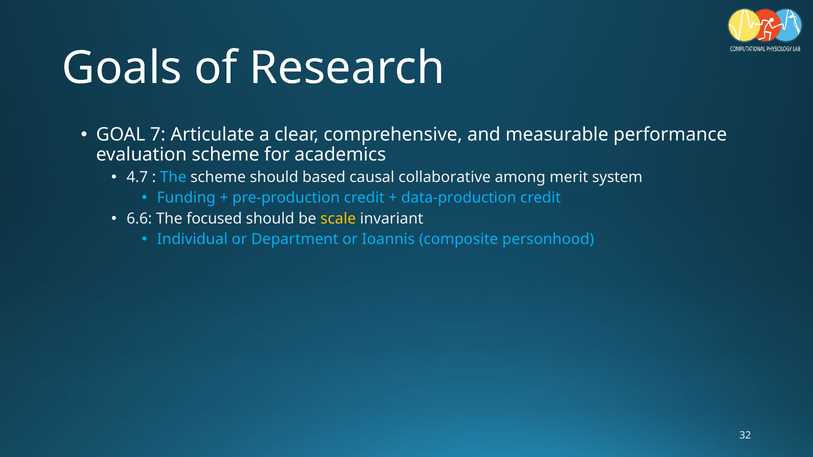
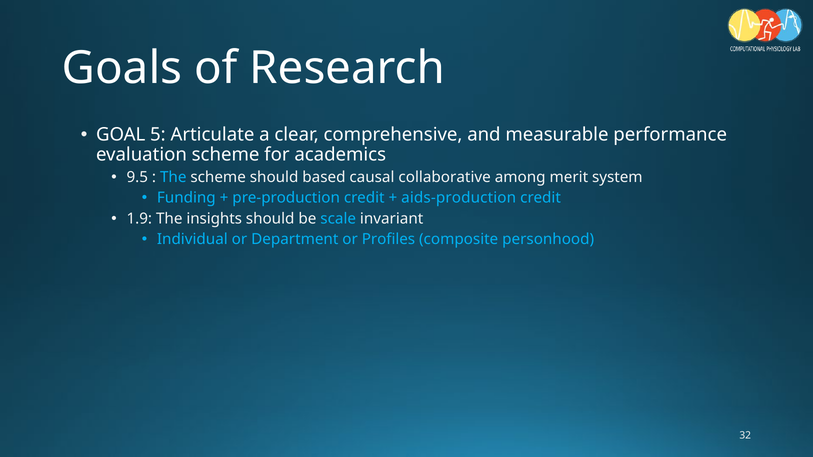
7: 7 -> 5 (158, 135)
4.7: 4.7 -> 9.5 (137, 177)
data-production: data-production -> aids-production (459, 198)
6.6: 6.6 -> 1.9 (139, 219)
focused: focused -> insights (214, 219)
scale colour: yellow -> light blue (338, 219)
Ioannis: Ioannis -> Profiles (388, 239)
